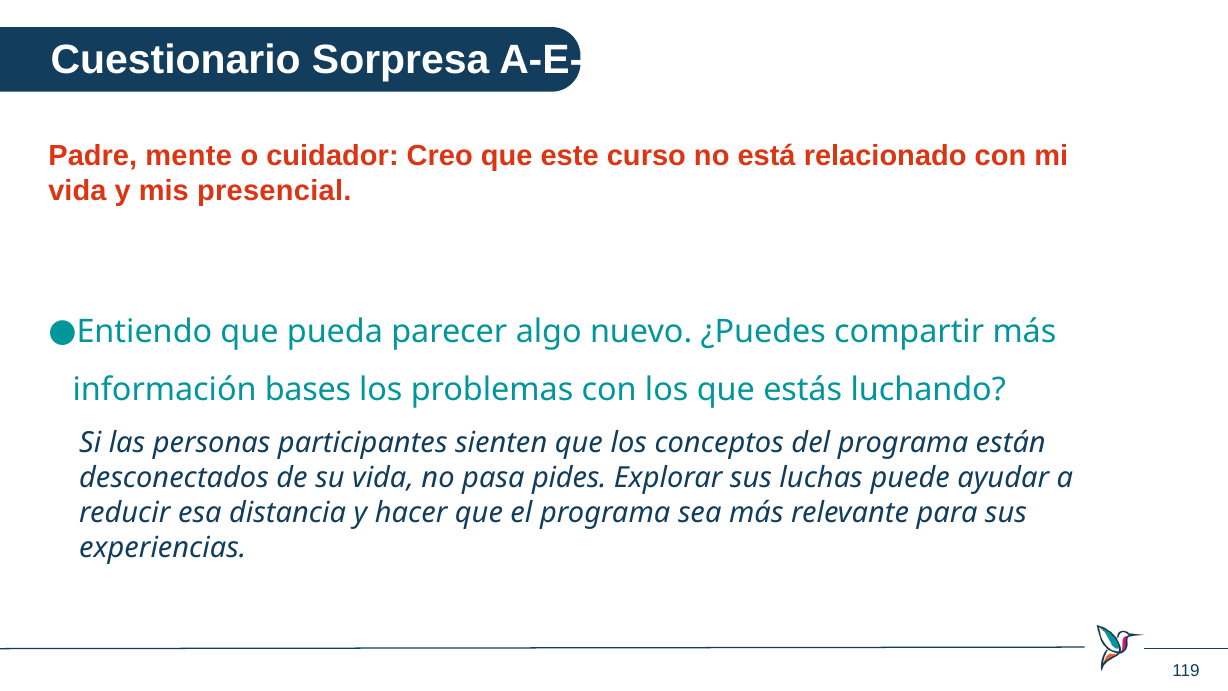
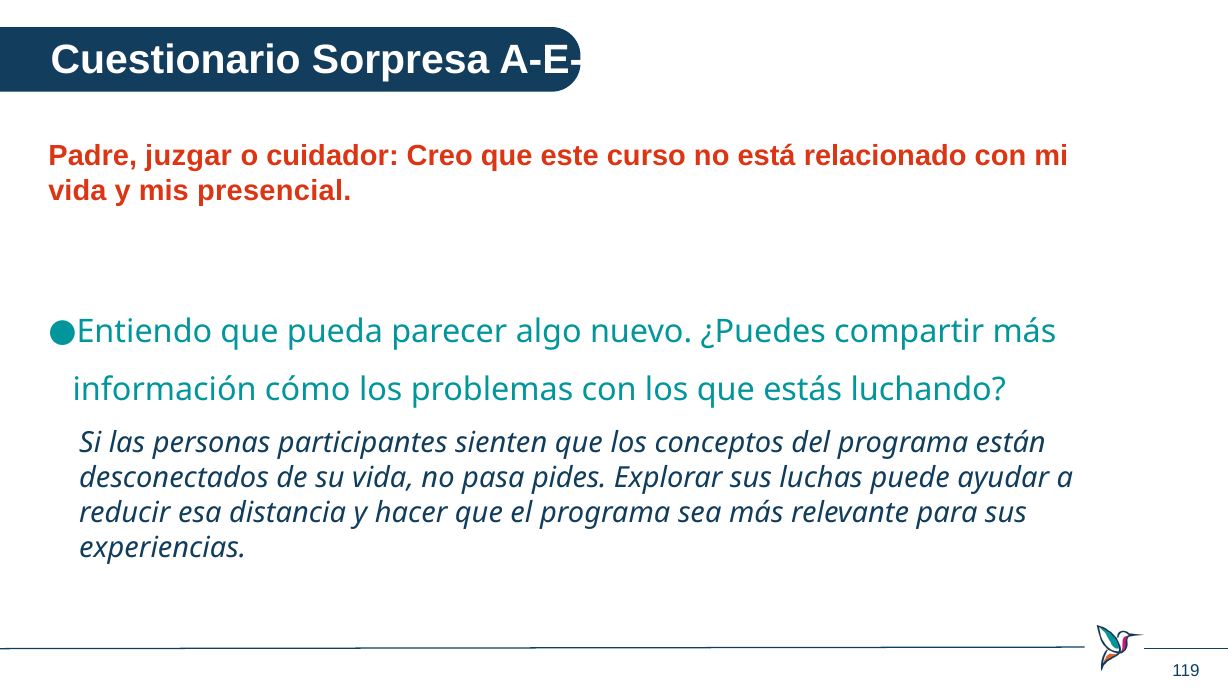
mente: mente -> juzgar (189, 156)
bases: bases -> cómo (308, 390)
